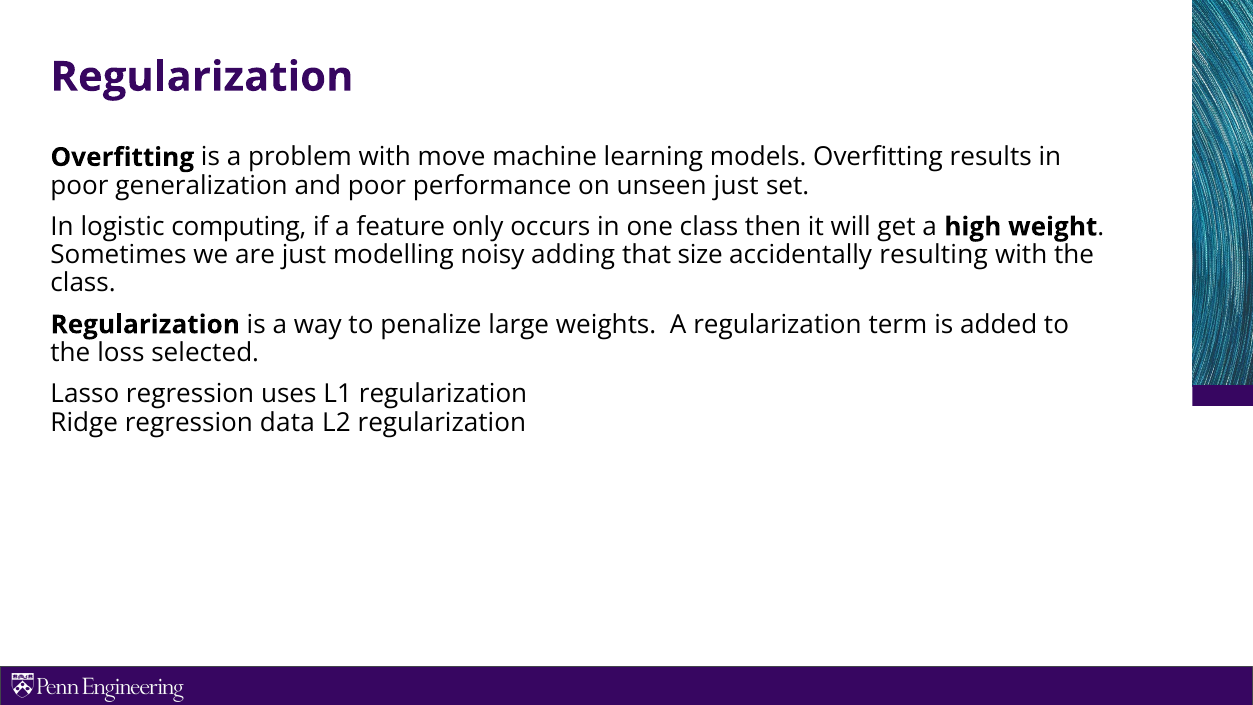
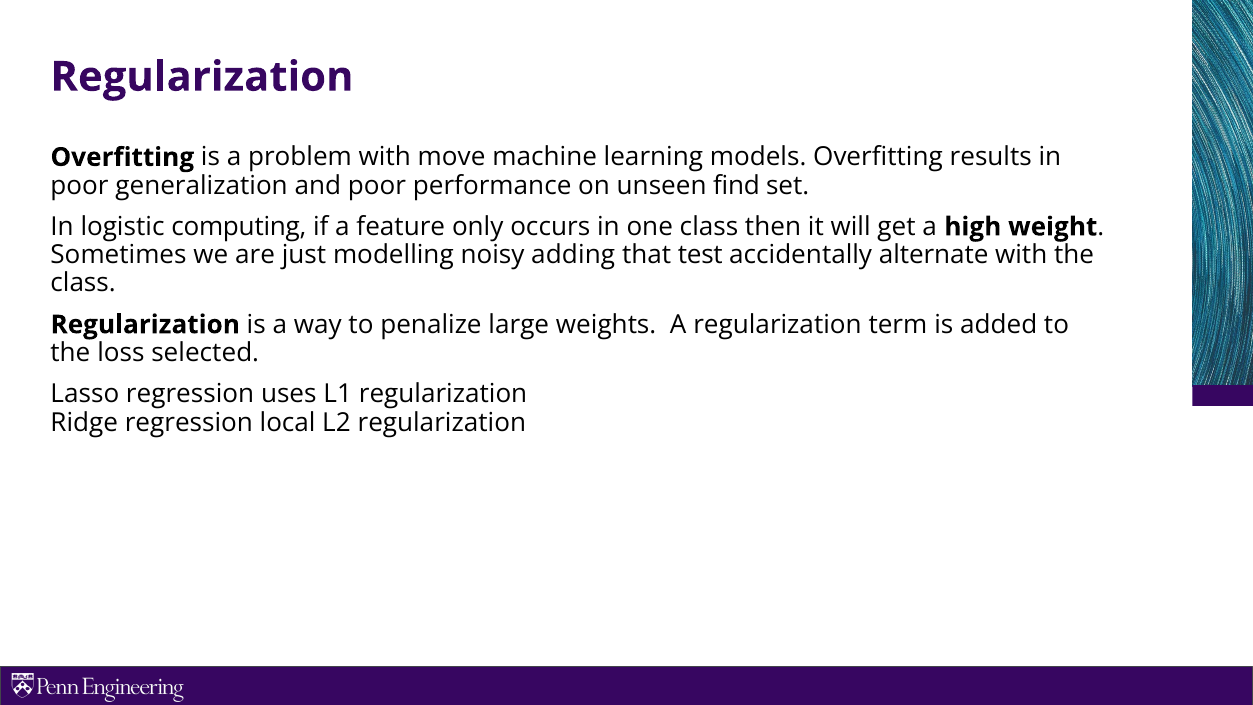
unseen just: just -> find (736, 186)
size: size -> test (700, 255)
resulting: resulting -> alternate (934, 255)
data: data -> local (288, 422)
